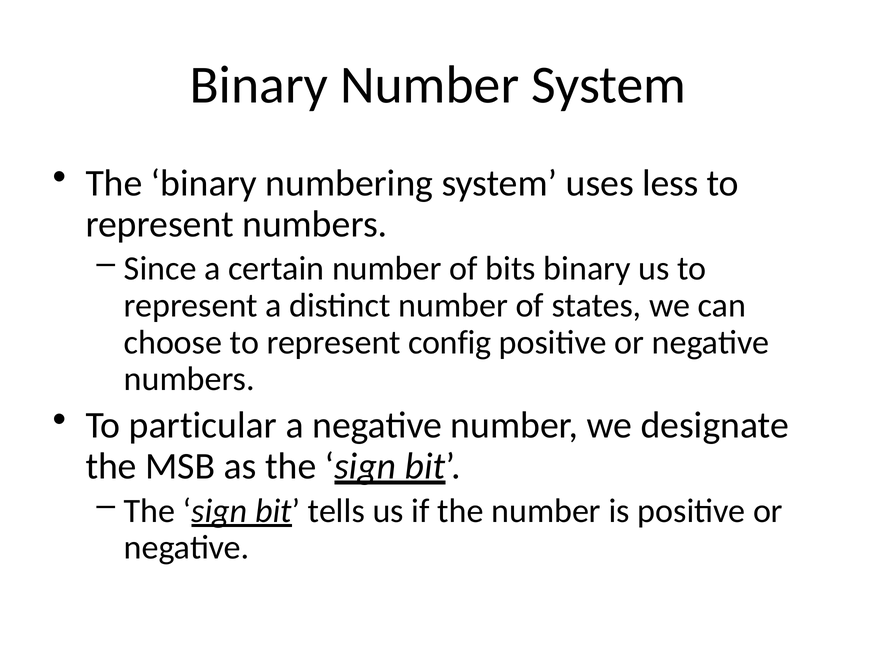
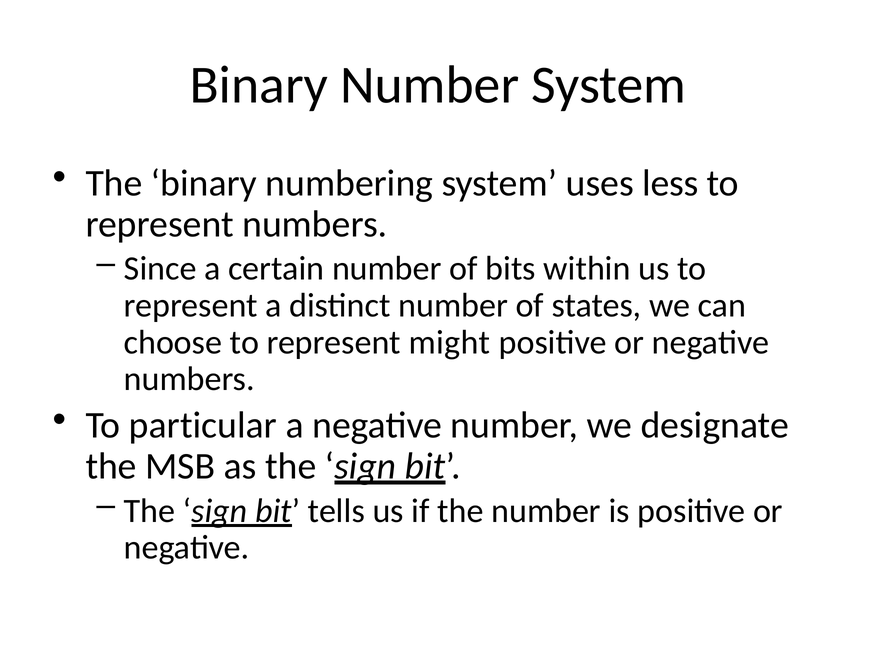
bits binary: binary -> within (587, 268)
config: config -> might (449, 342)
